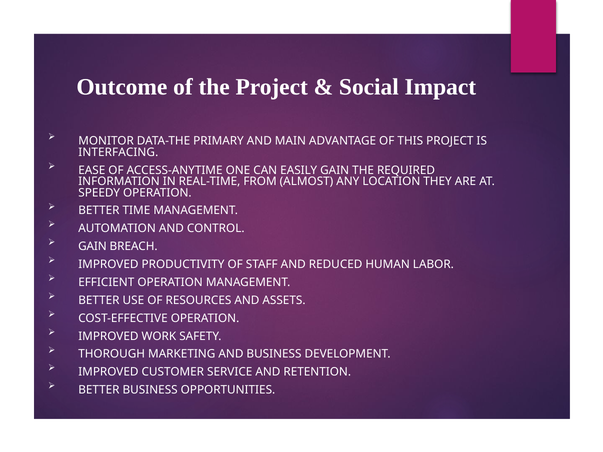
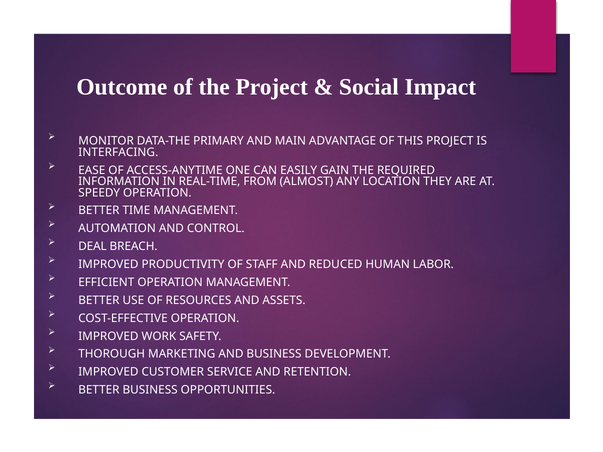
GAIN: GAIN -> DEAL (92, 247)
